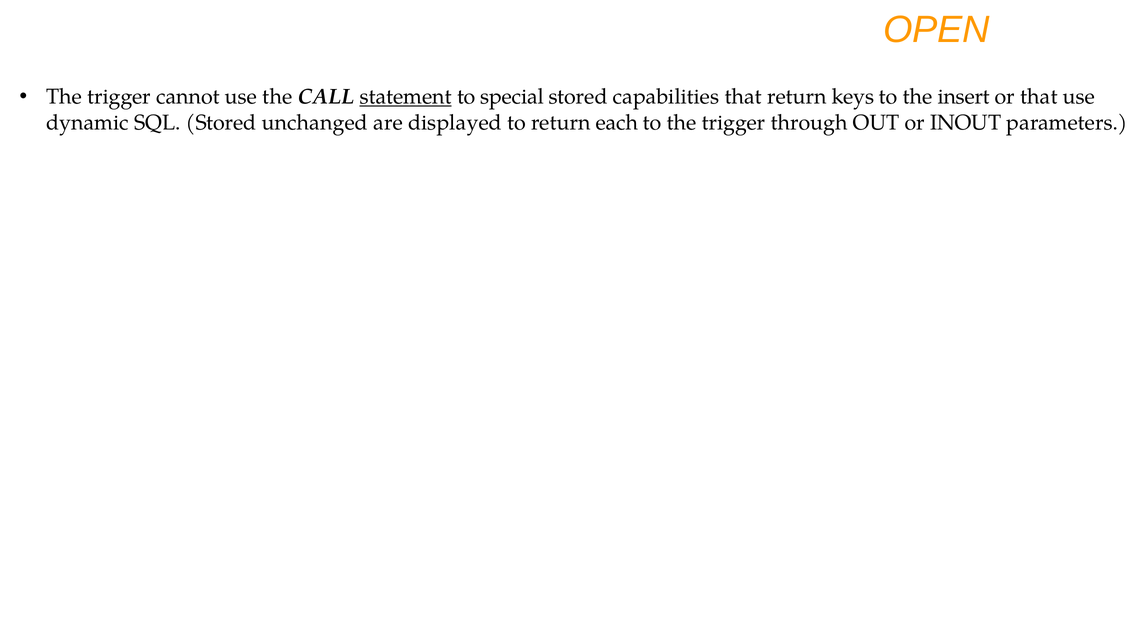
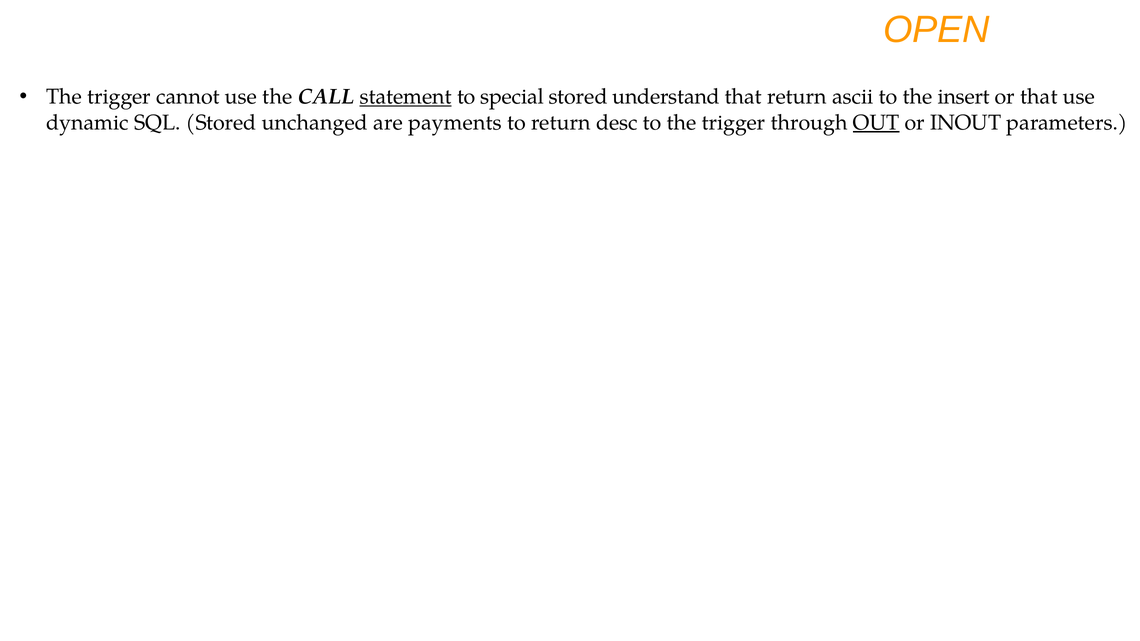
capabilities: capabilities -> understand (666, 97)
keys: keys -> ascii (853, 97)
displayed: displayed -> payments (455, 123)
each: each -> desc (617, 123)
OUT underline: none -> present (876, 123)
